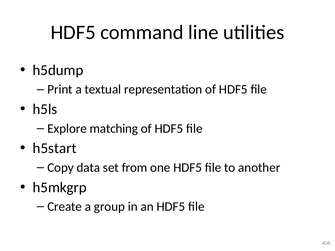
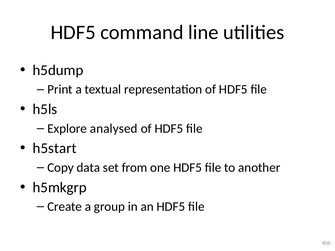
matching: matching -> analysed (114, 129)
